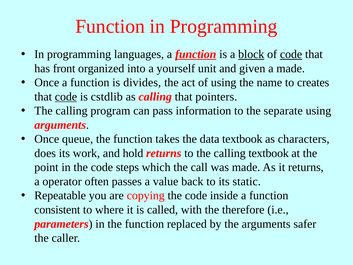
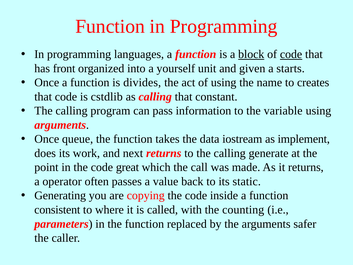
function underline: present -> none (196, 54)
a made: made -> starts (291, 68)
code underline: present -> none (66, 97)
pointers: pointers -> constant (216, 97)
separate: separate -> variable (283, 111)
data textbook: textbook -> iostream (242, 139)
characters: characters -> implement (304, 139)
hold: hold -> next (133, 153)
calling textbook: textbook -> generate (269, 153)
steps: steps -> great (127, 167)
Repeatable: Repeatable -> Generating (60, 195)
therefore: therefore -> counting (243, 210)
